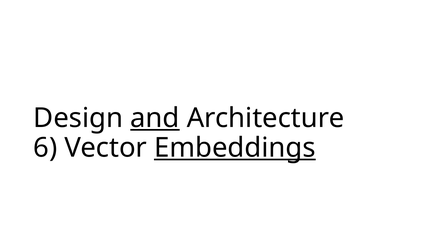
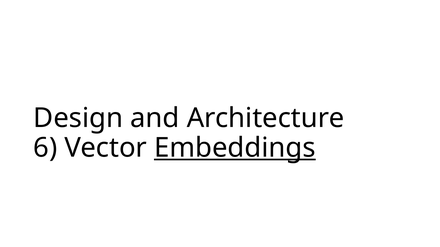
and underline: present -> none (155, 118)
